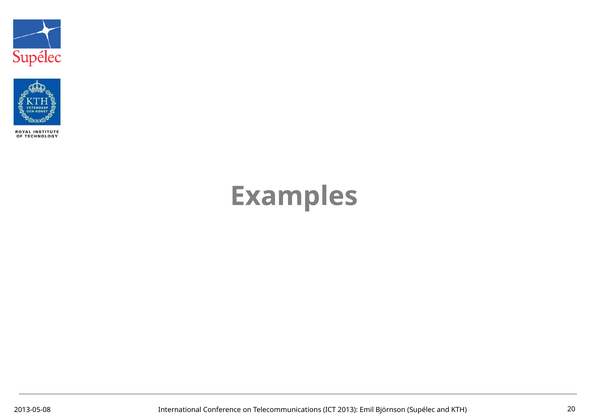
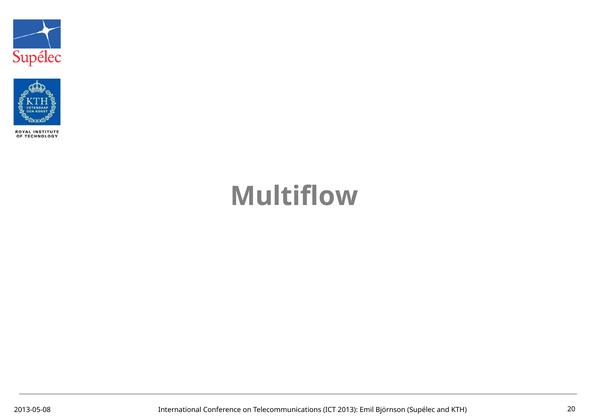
Examples: Examples -> Multiflow (294, 196)
